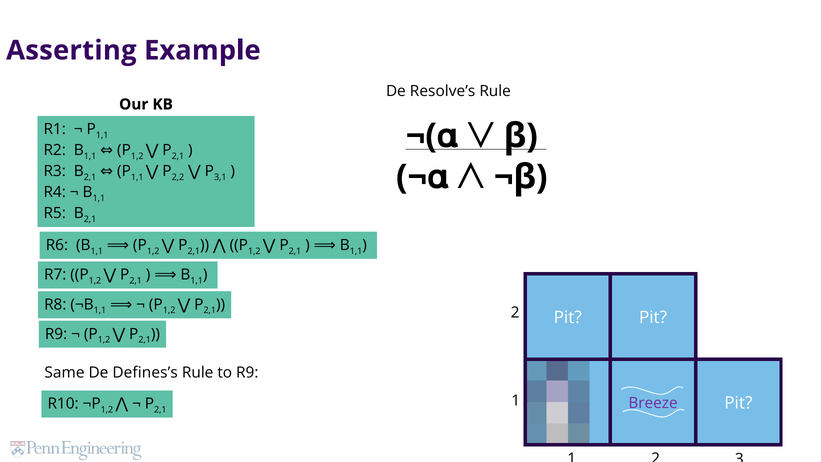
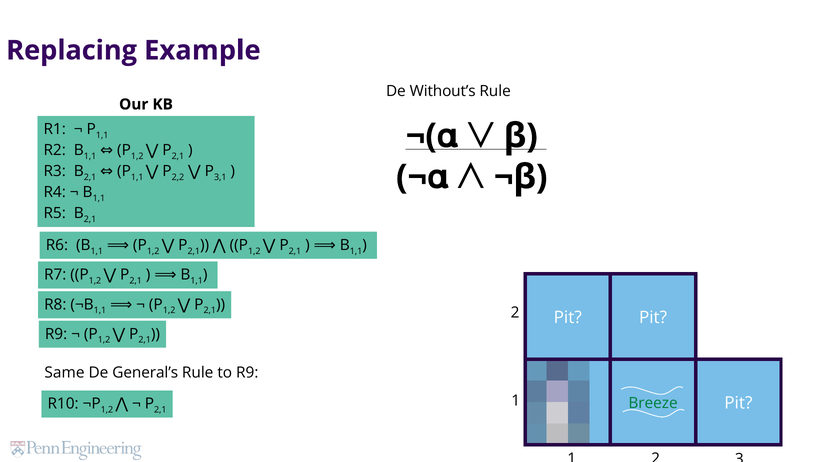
Asserting: Asserting -> Replacing (72, 50)
Resolve’s: Resolve’s -> Without’s (443, 91)
Defines’s: Defines’s -> General’s (145, 372)
Breeze colour: purple -> green (653, 403)
